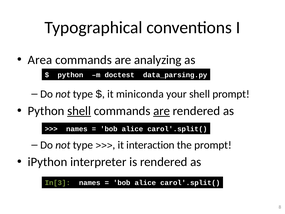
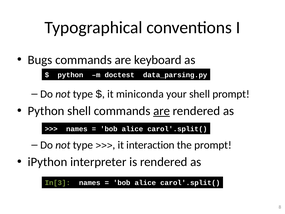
Area: Area -> Bugs (40, 60)
analyzing: analyzing -> keyboard (158, 60)
shell underline: present -> none (79, 111)
